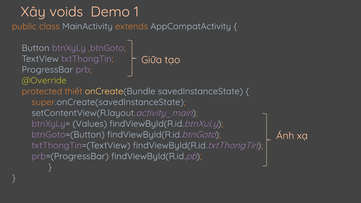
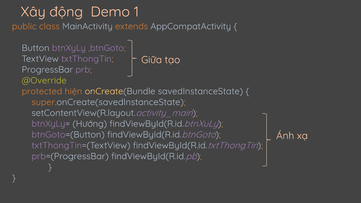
voids: voids -> động (66, 12)
thiết: thiết -> hiện (73, 91)
Values: Values -> Hướng (90, 124)
